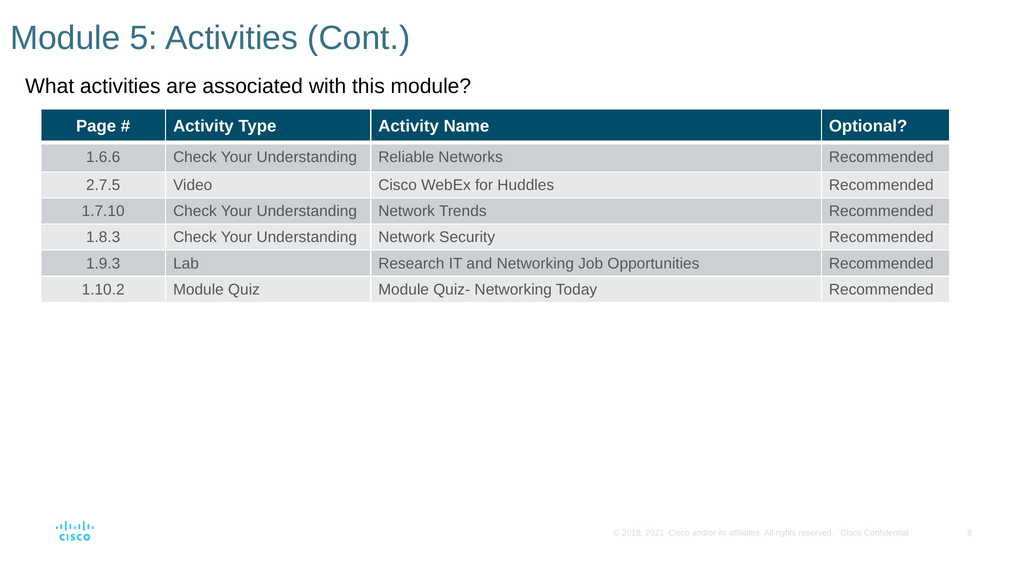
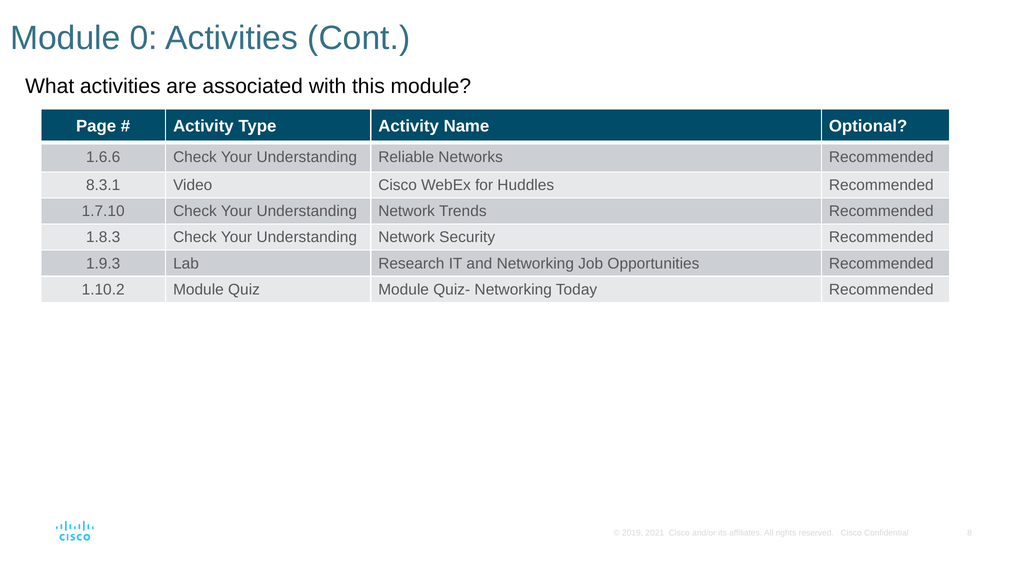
5: 5 -> 0 (144, 38)
2.7.5: 2.7.5 -> 8.3.1 (103, 185)
